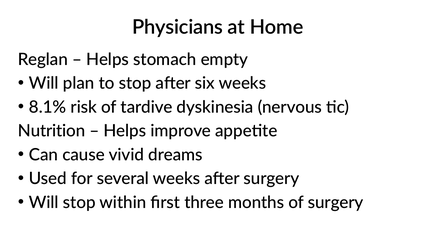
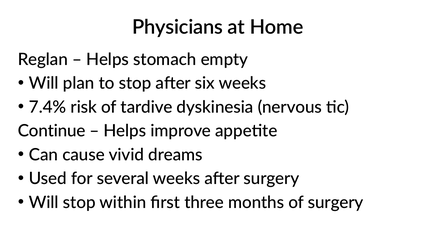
8.1%: 8.1% -> 7.4% (48, 107)
Nutrition: Nutrition -> Continue (52, 131)
